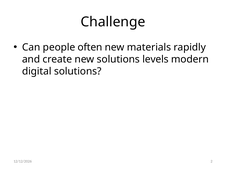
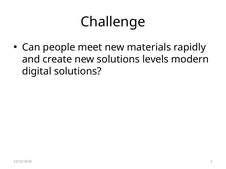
often: often -> meet (90, 47)
